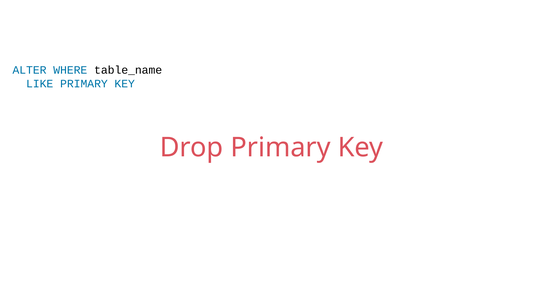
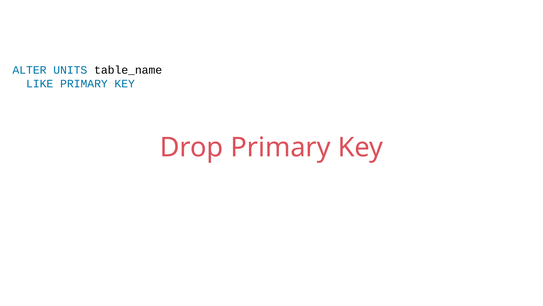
WHERE: WHERE -> UNITS (70, 70)
